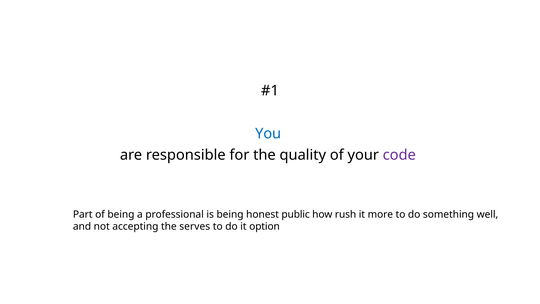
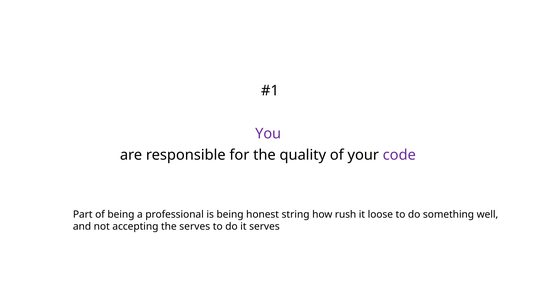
You colour: blue -> purple (268, 134)
public: public -> string (296, 214)
more: more -> loose (380, 214)
it option: option -> serves (264, 226)
